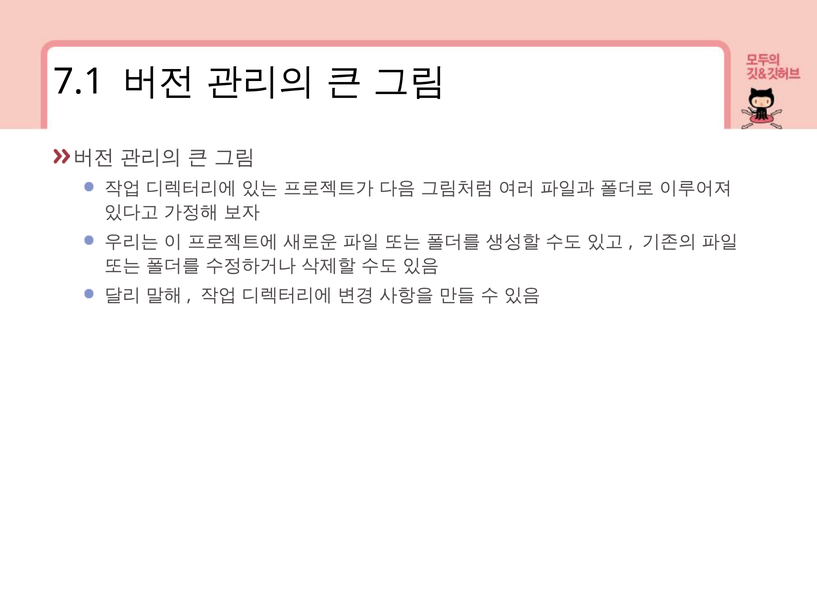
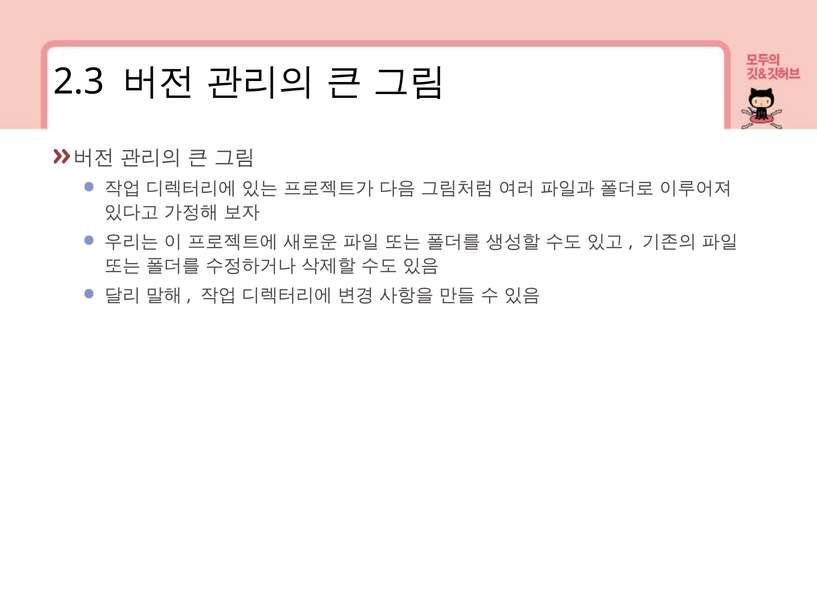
7.1: 7.1 -> 2.3 (79, 82)
